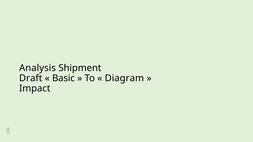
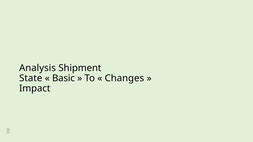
Draft: Draft -> State (31, 78)
Diagram: Diagram -> Changes (124, 78)
